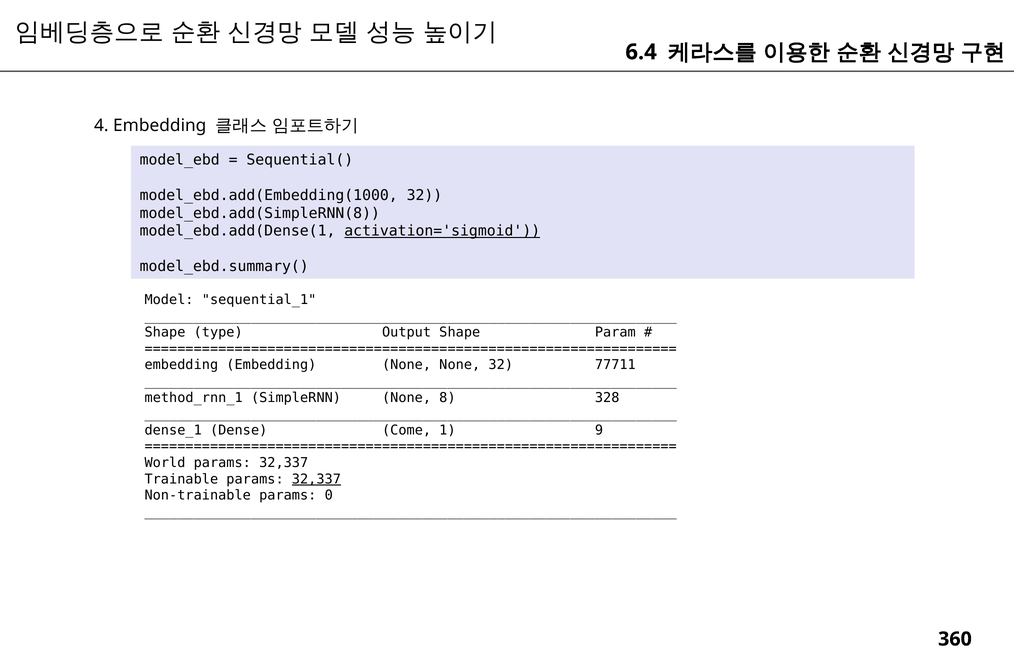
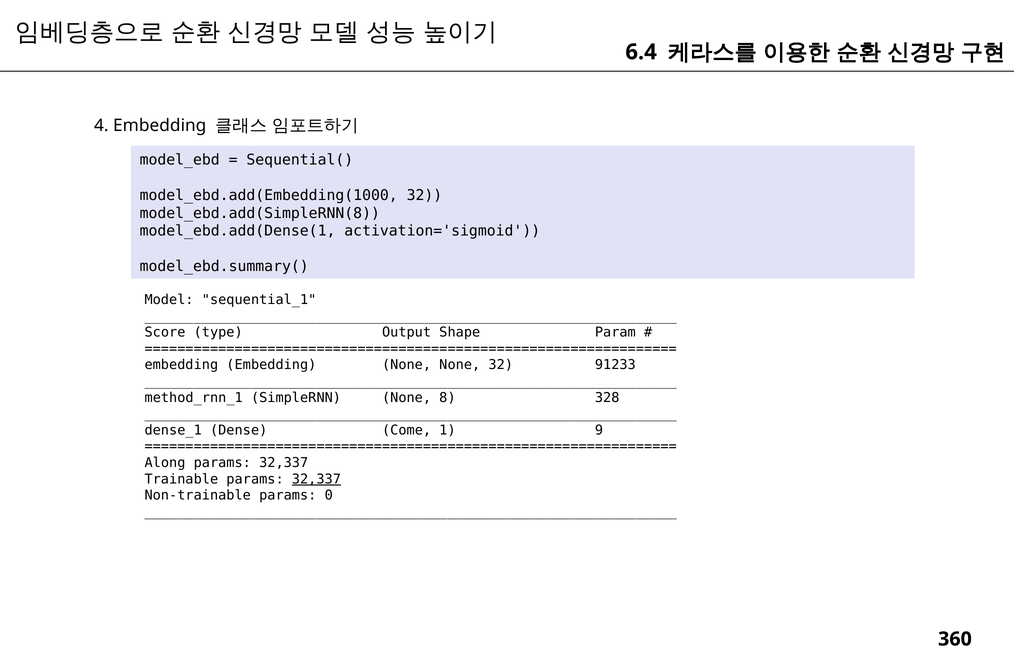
activation='sigmoid underline: present -> none (442, 231)
Shape: Shape -> Score (165, 332)
77711: 77711 -> 91233 (615, 365)
World: World -> Along (165, 463)
